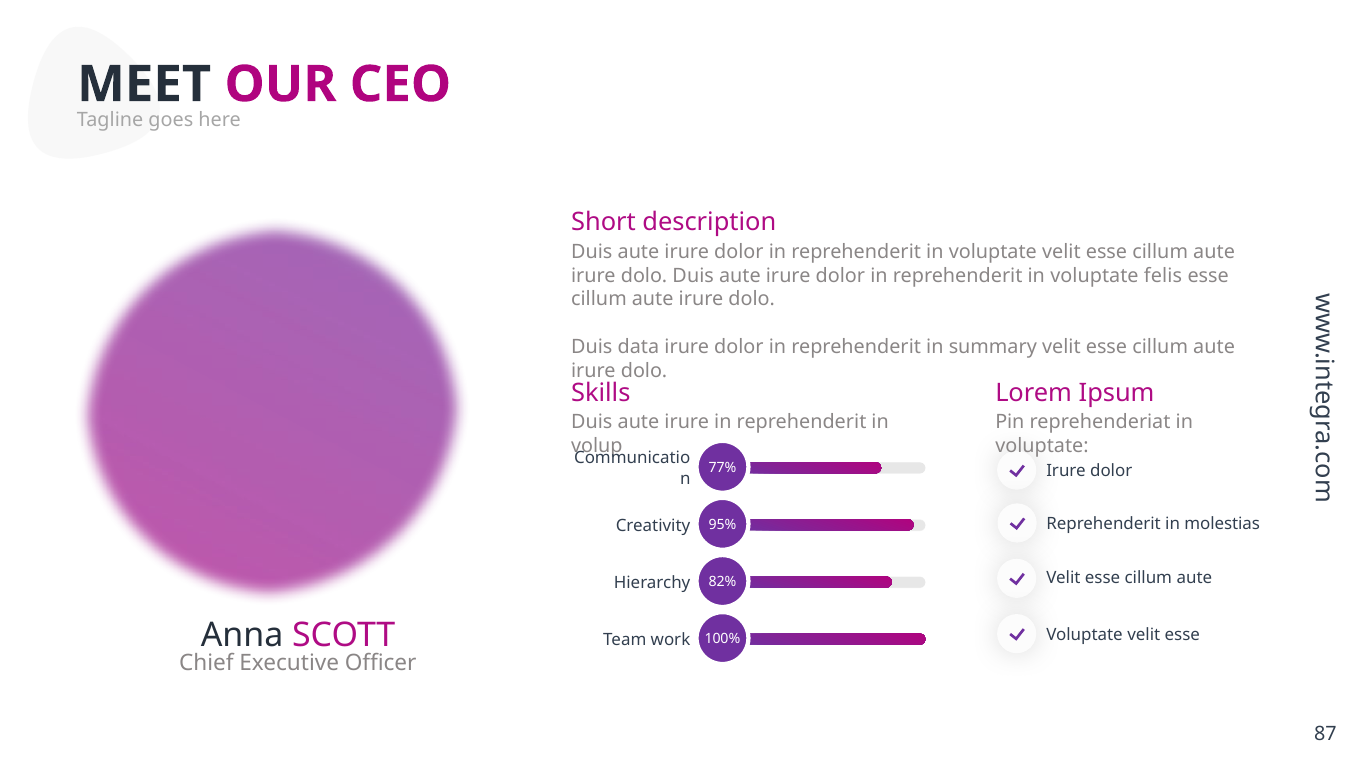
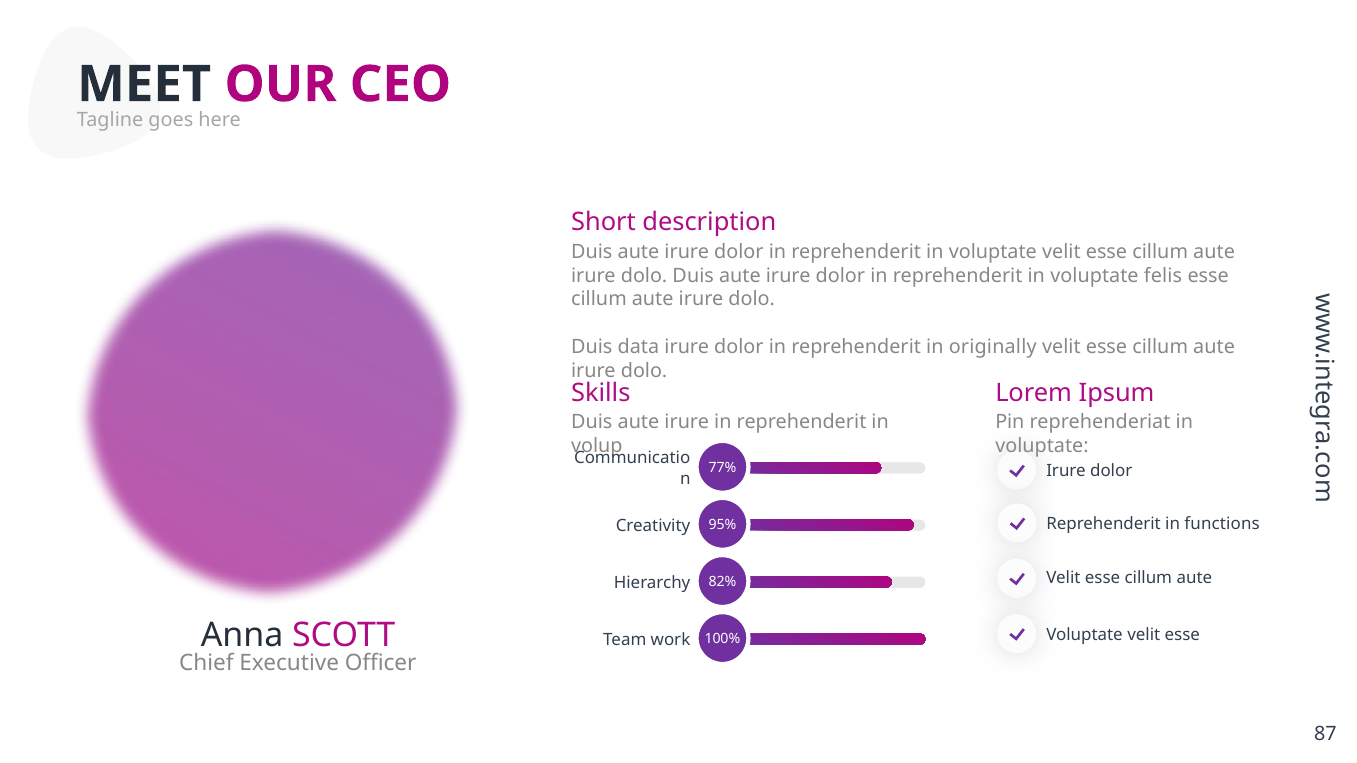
summary: summary -> originally (993, 347)
molestias: molestias -> functions (1222, 524)
